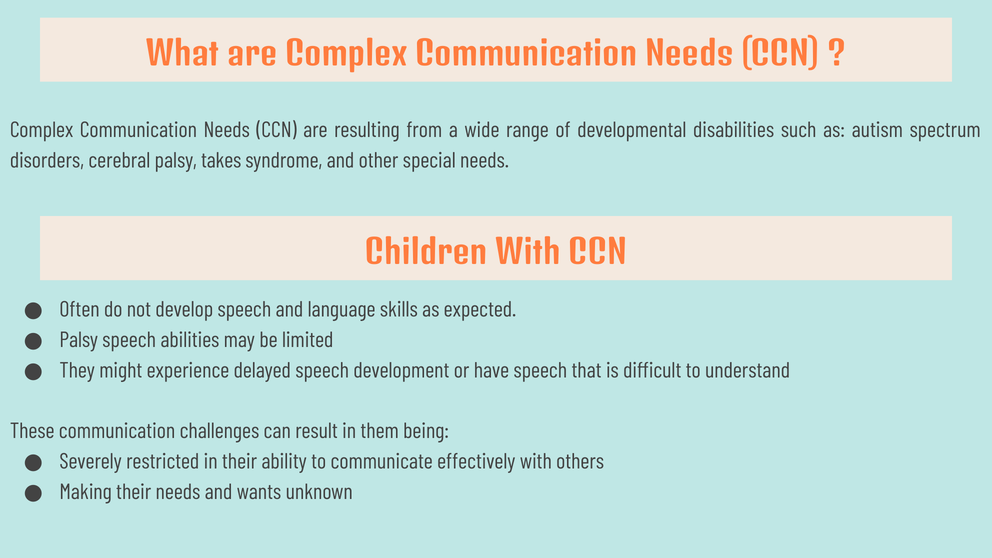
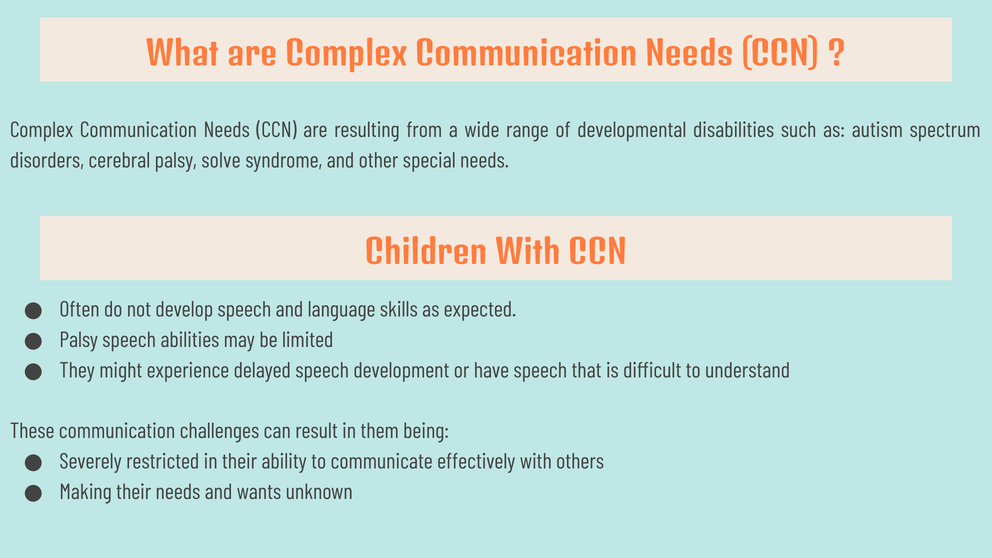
takes: takes -> solve (221, 161)
